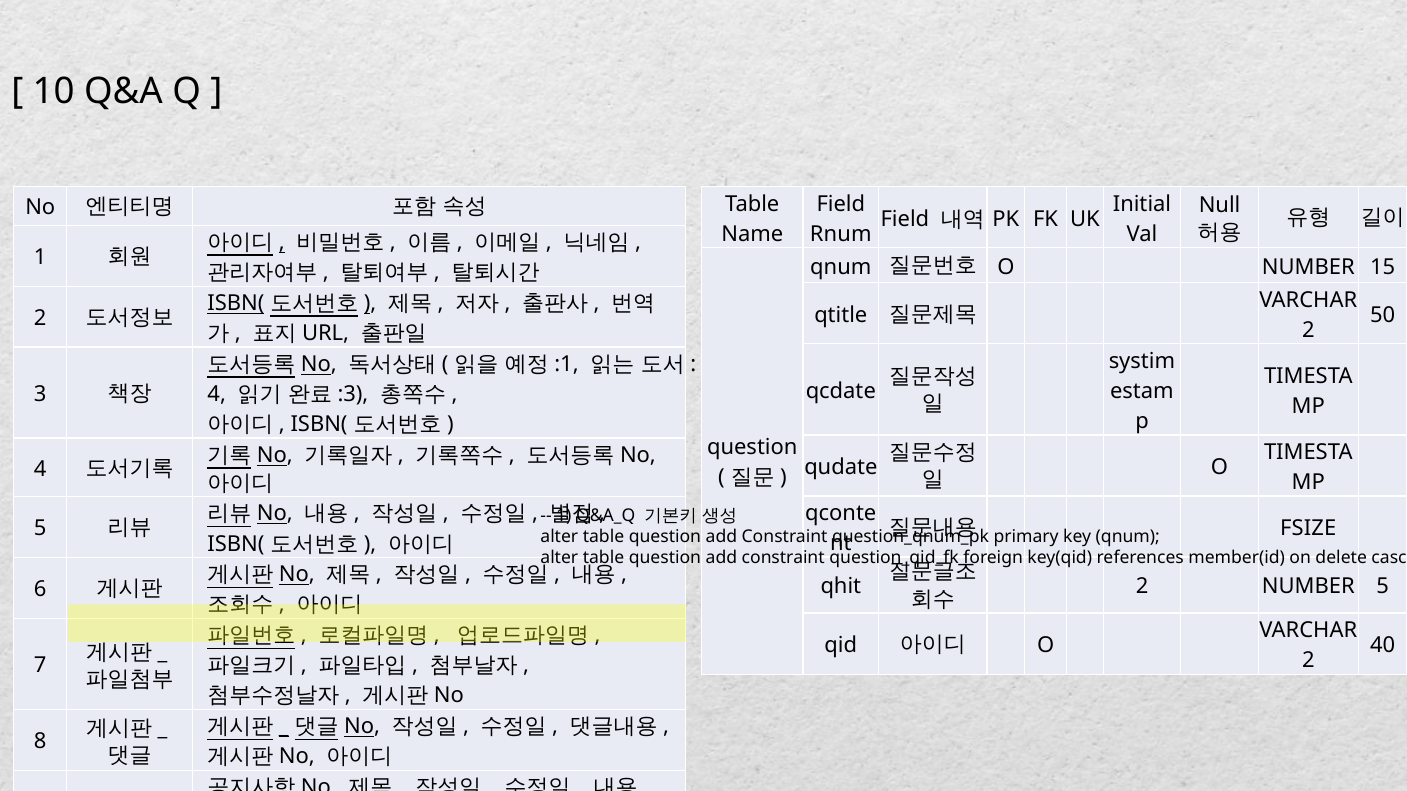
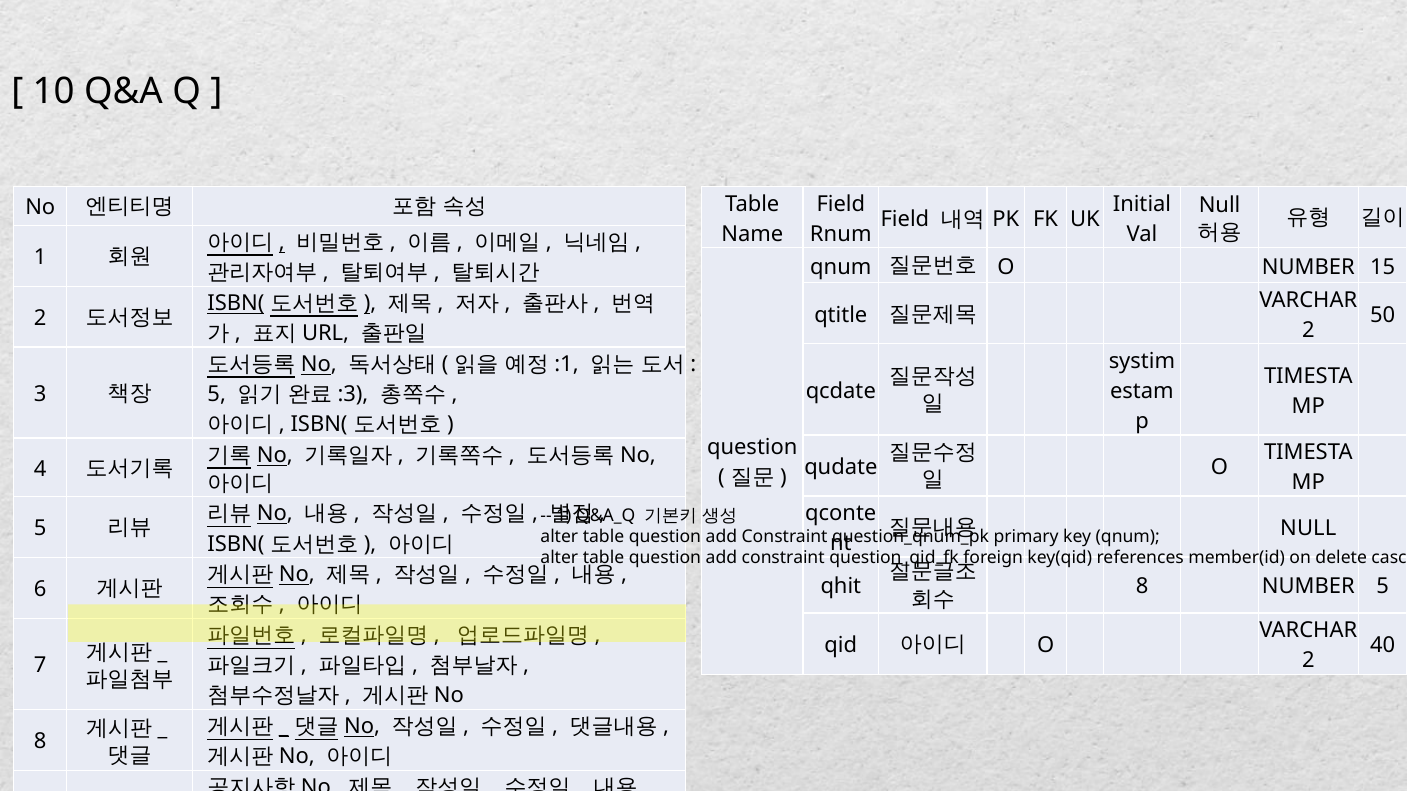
4: 4 -> 5 (217, 394)
FSIZE: FSIZE -> NULL (1308, 528)
2: 2 -> 8 (1142, 587)
